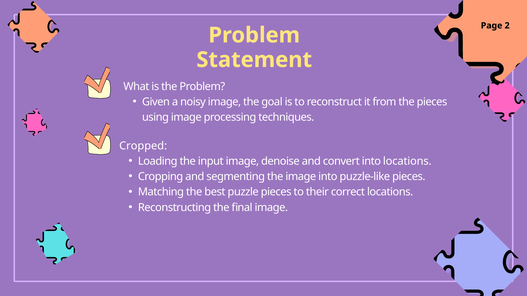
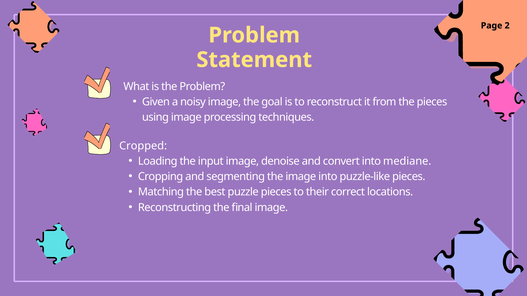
into locations: locations -> mediane (407, 161)
